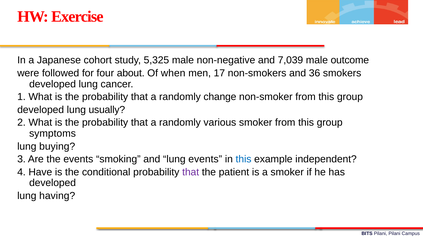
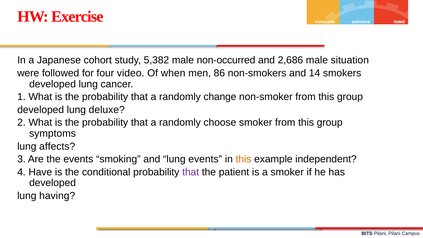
5,325: 5,325 -> 5,382 (156, 60)
non-negative: non-negative -> non-occurred (226, 60)
7,039: 7,039 -> 2,686 (290, 60)
outcome: outcome -> situation (350, 60)
about: about -> video (131, 73)
17: 17 -> 86 (219, 73)
36: 36 -> 14 (315, 73)
usually: usually -> deluxe (107, 110)
various: various -> choose (220, 123)
buying: buying -> affects (57, 146)
this colour: blue -> orange (244, 159)
